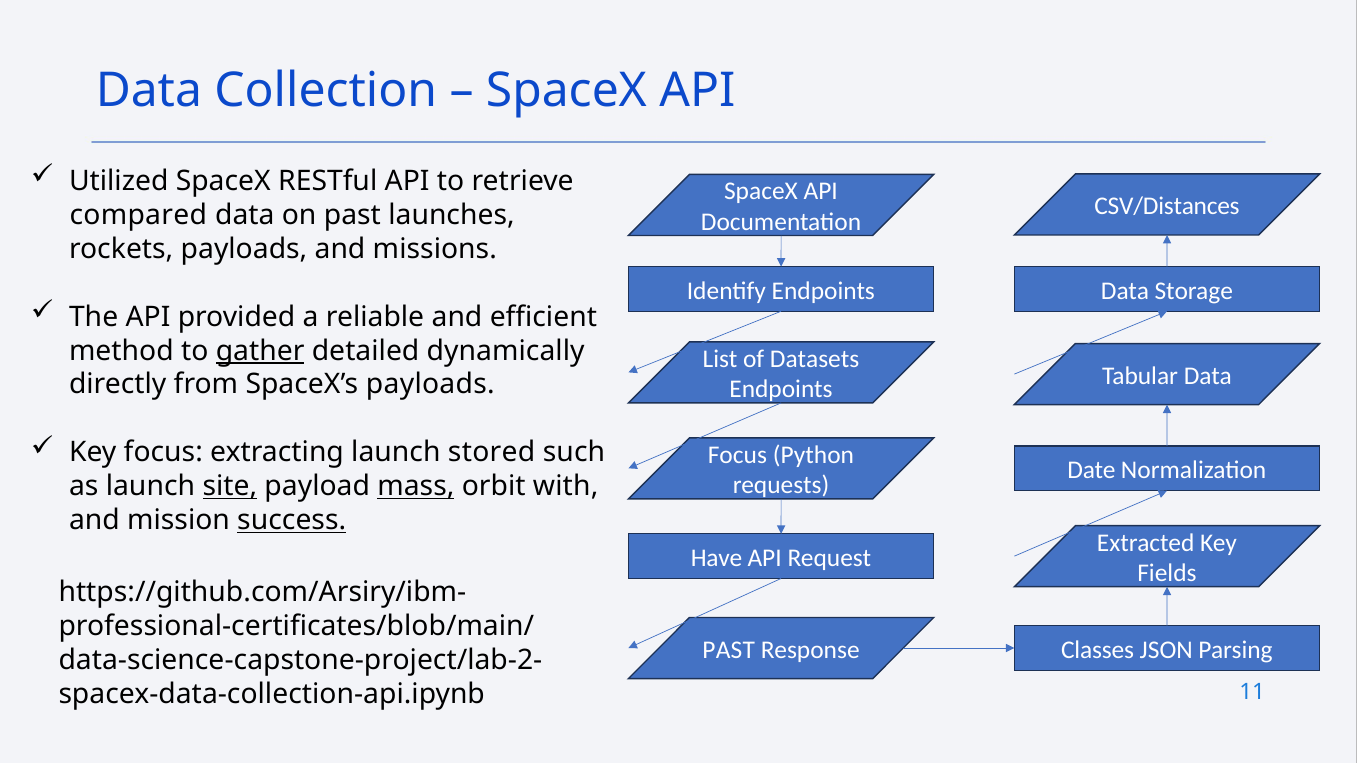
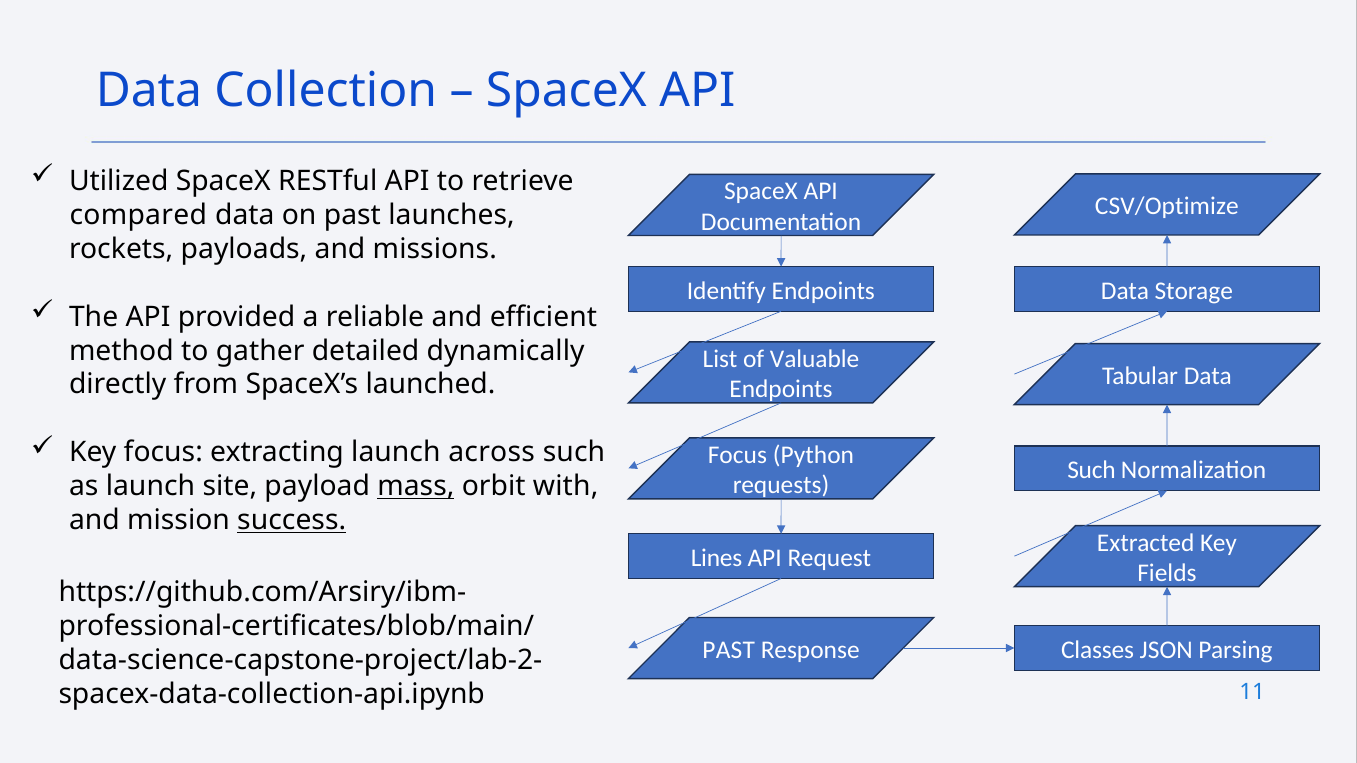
CSV/Distances: CSV/Distances -> CSV/Optimize (1167, 206)
gather underline: present -> none (260, 351)
Datasets: Datasets -> Valuable (815, 359)
SpaceX’s payloads: payloads -> launched (431, 385)
stored: stored -> across (492, 453)
Date: Date -> Such (1092, 470)
site underline: present -> none (230, 487)
Have: Have -> Lines (717, 558)
